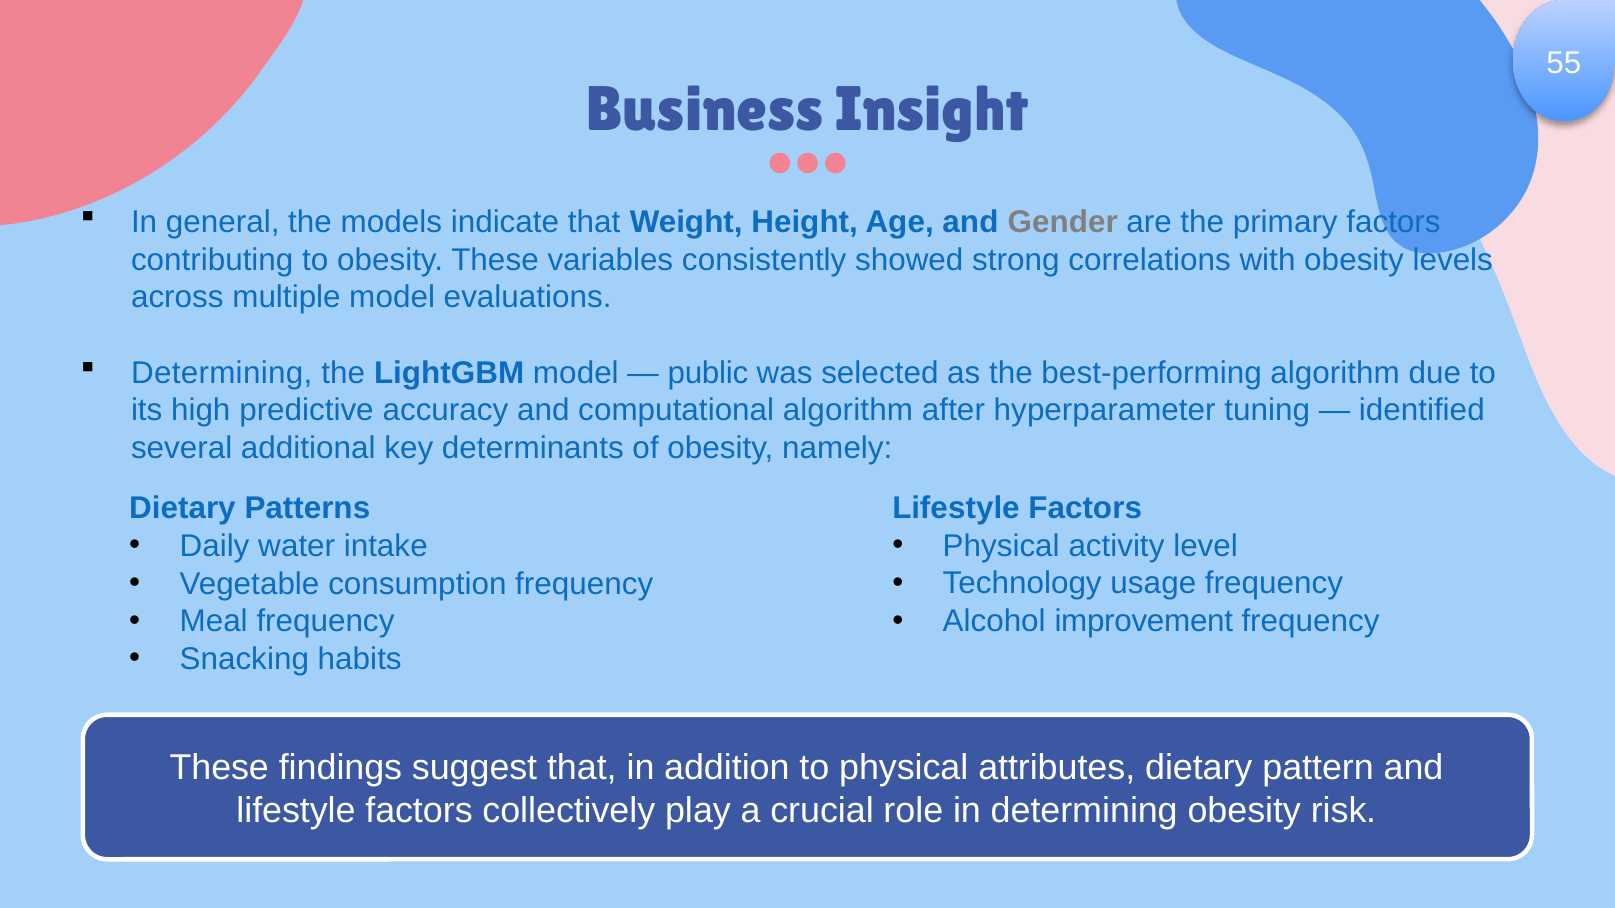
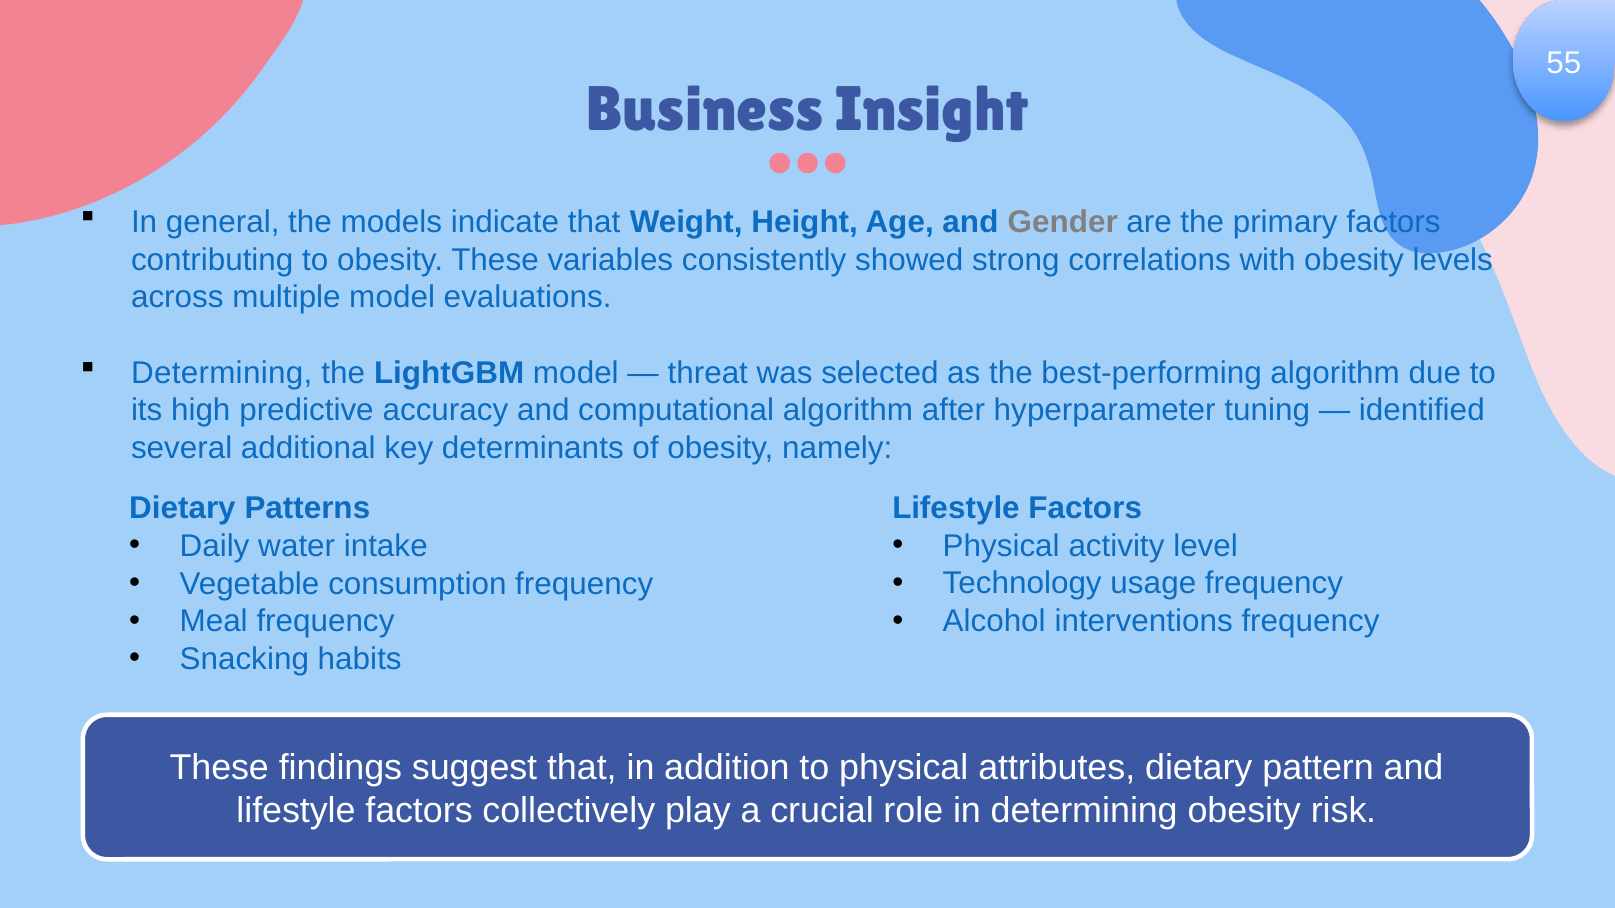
public: public -> threat (708, 373)
improvement: improvement -> interventions (1144, 622)
